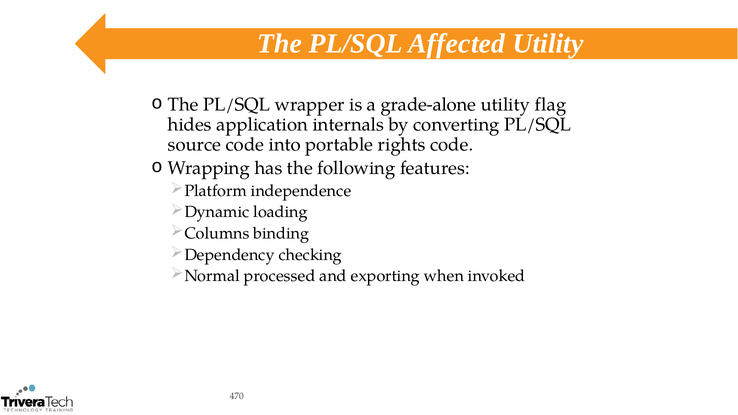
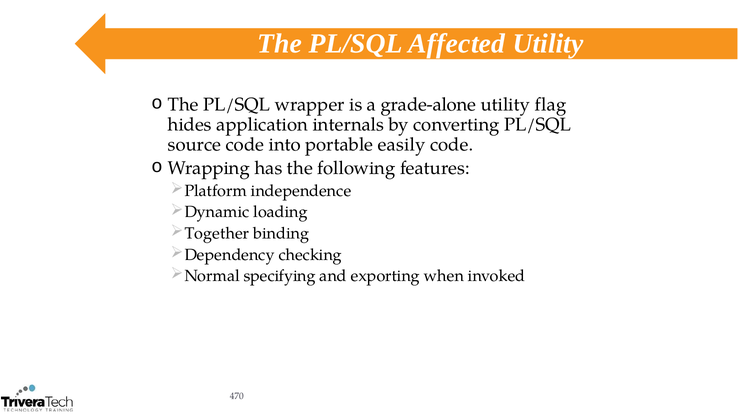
rights: rights -> easily (402, 145)
Columns: Columns -> Together (217, 234)
processed: processed -> specifying (280, 276)
